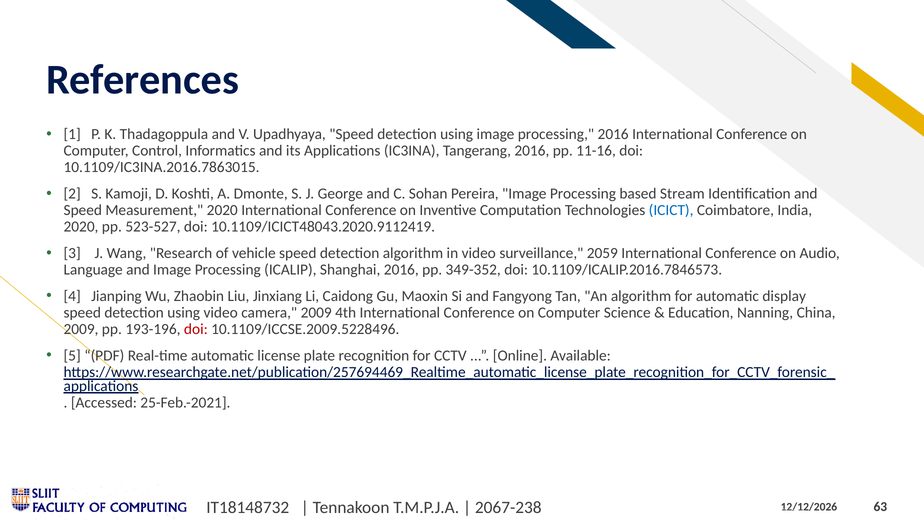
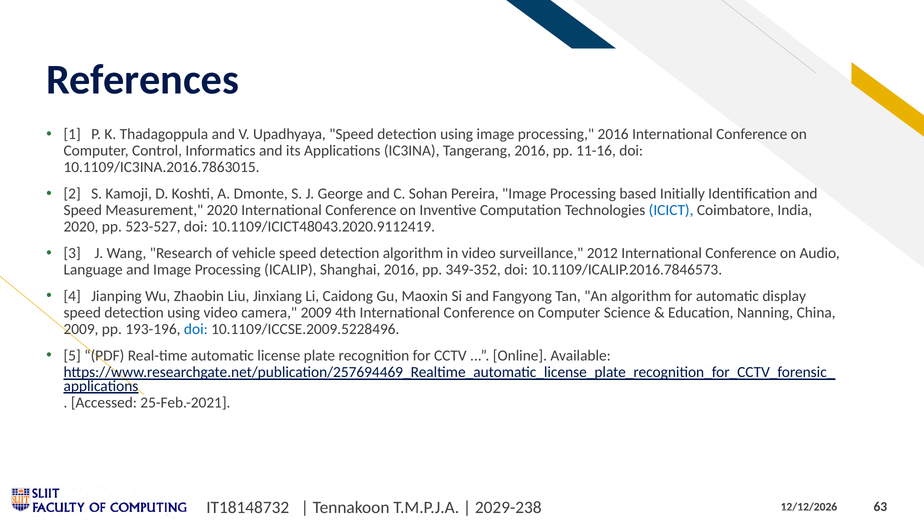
Stream: Stream -> Initially (682, 194)
2059: 2059 -> 2012 (602, 253)
doi colour: red -> blue (196, 329)
2067-238: 2067-238 -> 2029-238 (508, 507)
